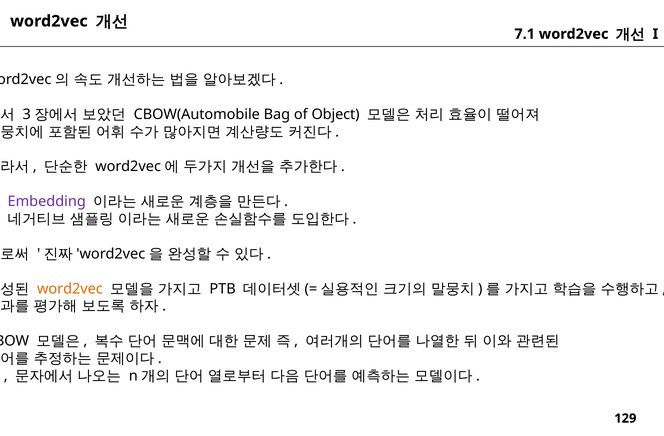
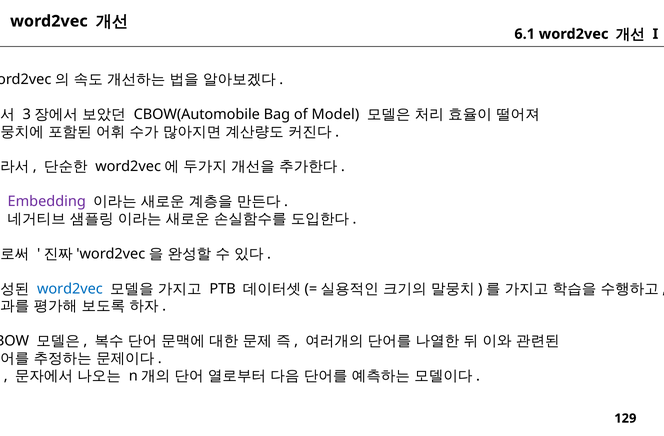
7.1: 7.1 -> 6.1 (525, 34)
Object: Object -> Model (335, 114)
word2vec colour: orange -> blue (70, 289)
